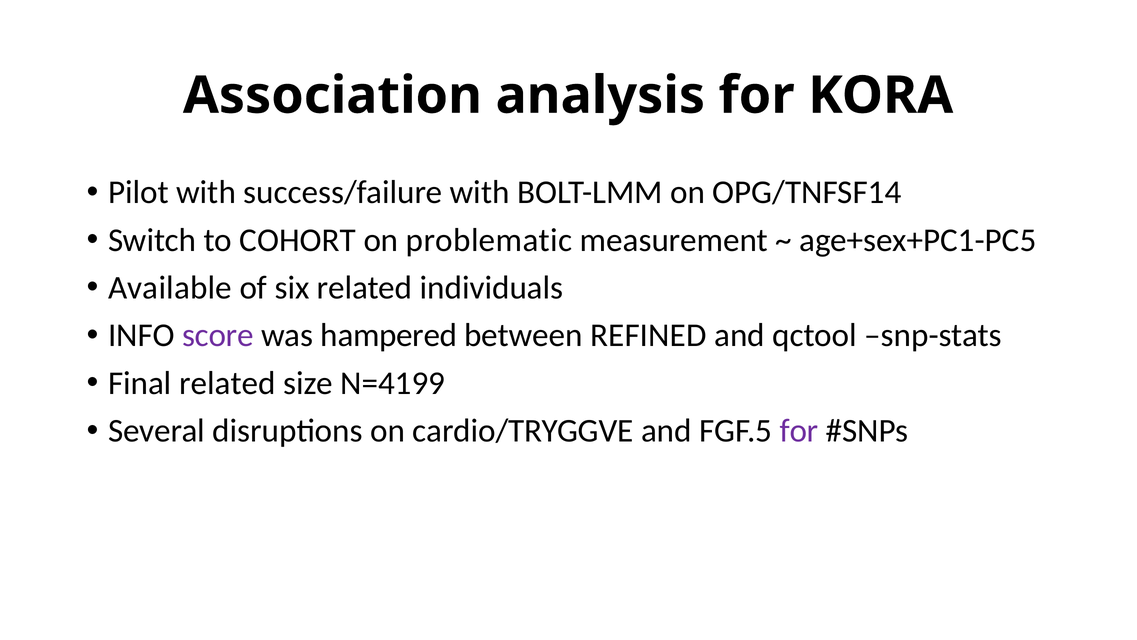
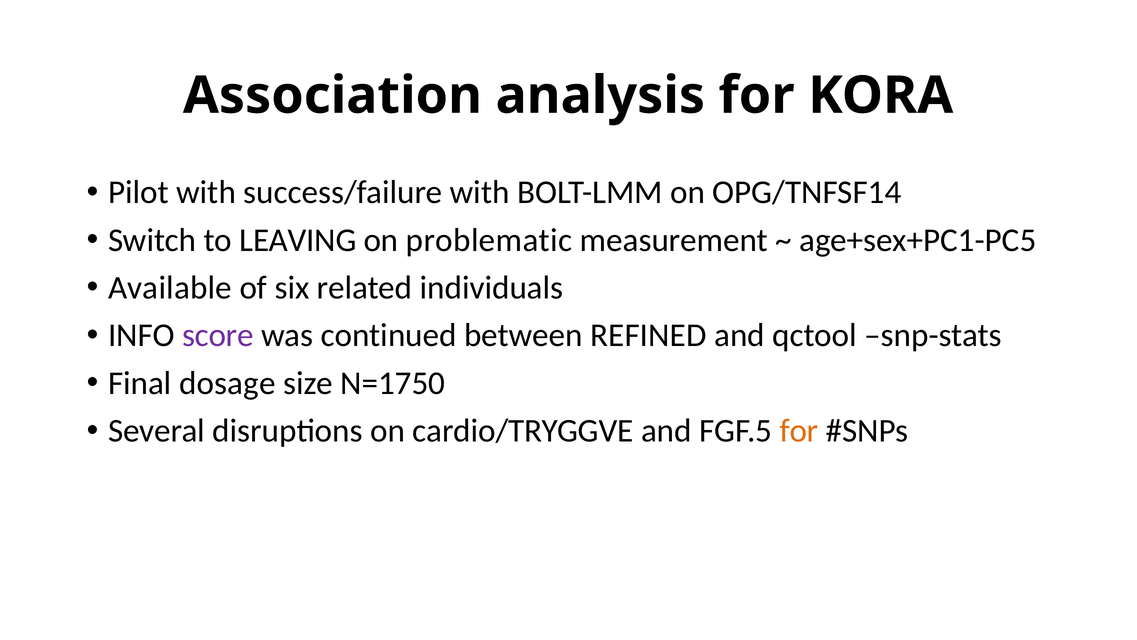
COHORT: COHORT -> LEAVING (298, 240)
hampered: hampered -> continued (389, 335)
Final related: related -> dosage (227, 383)
N=4199: N=4199 -> N=1750 (393, 383)
for colour: purple -> orange (799, 431)
